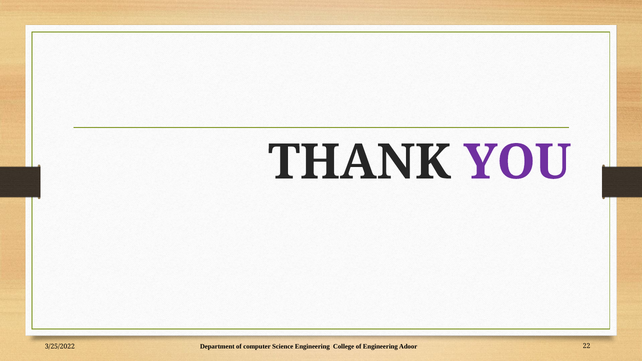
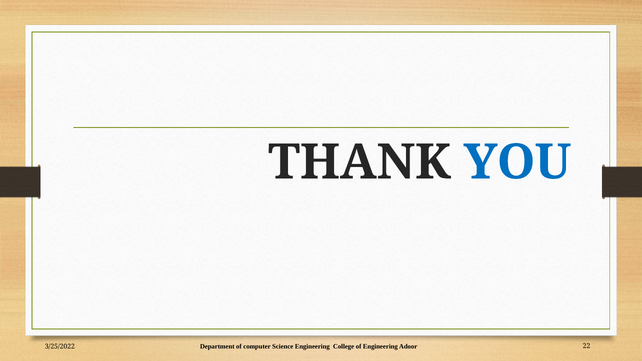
YOU colour: purple -> blue (517, 162)
